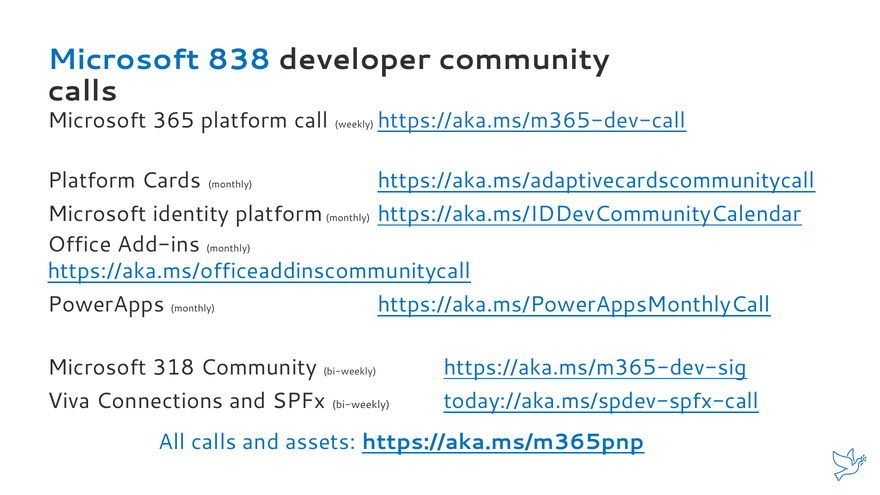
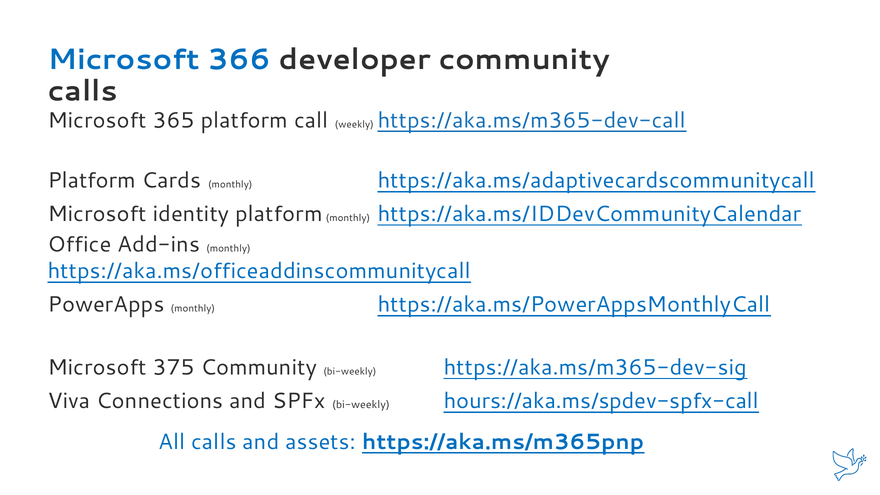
838: 838 -> 366 (239, 59)
318: 318 -> 375 (174, 368)
today://aka.ms/spdev-spfx-call: today://aka.ms/spdev-spfx-call -> hours://aka.ms/spdev-spfx-call (601, 401)
